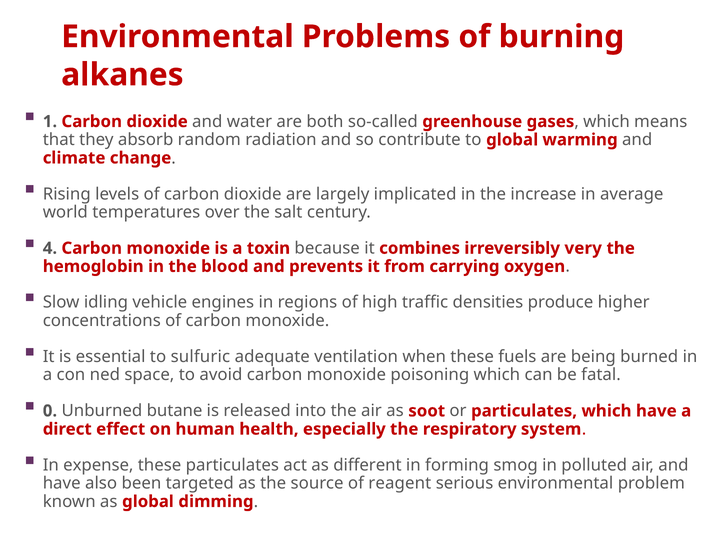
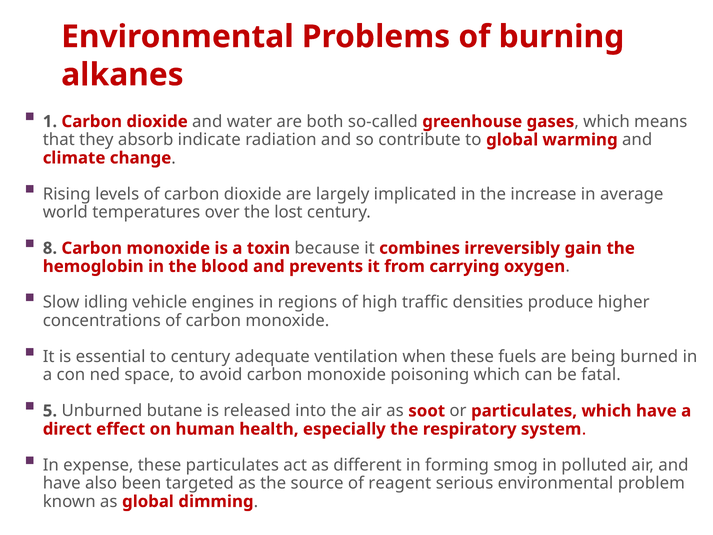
random: random -> indicate (209, 140)
salt: salt -> lost (288, 212)
4: 4 -> 8 (50, 248)
very: very -> gain (583, 248)
to sulfuric: sulfuric -> century (200, 357)
0: 0 -> 5 (50, 411)
